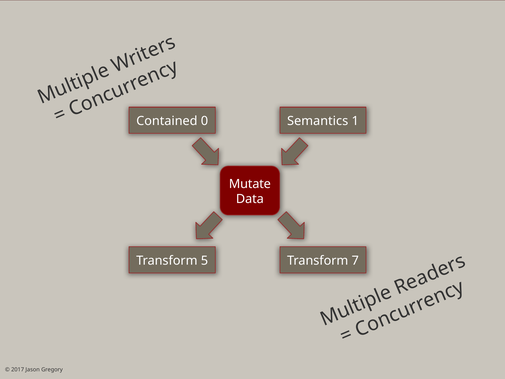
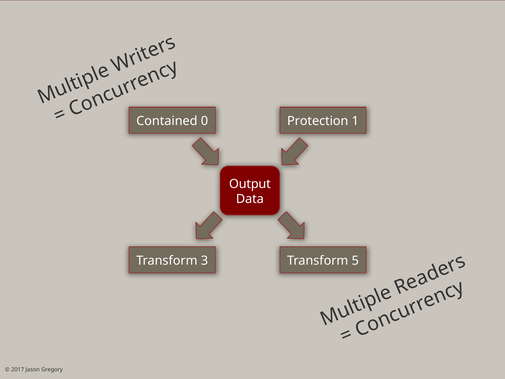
Semantics: Semantics -> Protection (318, 121)
Mutate: Mutate -> Output (250, 184)
5: 5 -> 3 (204, 261)
7: 7 -> 5 (355, 261)
